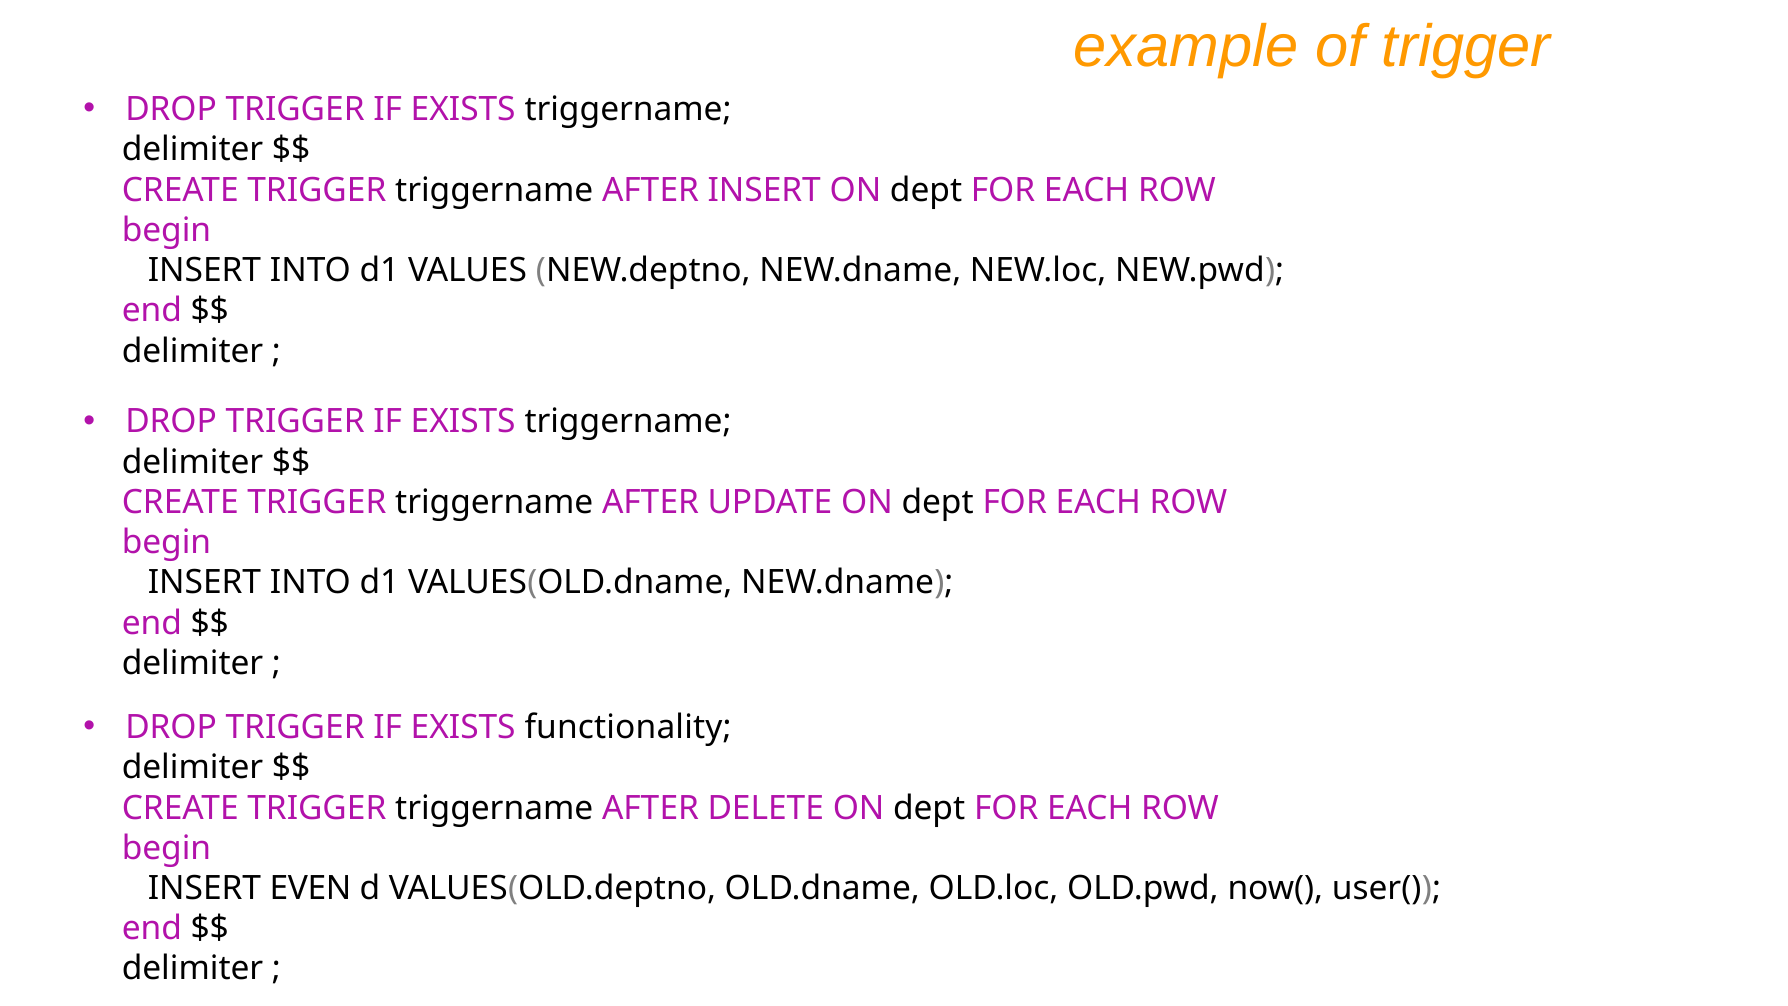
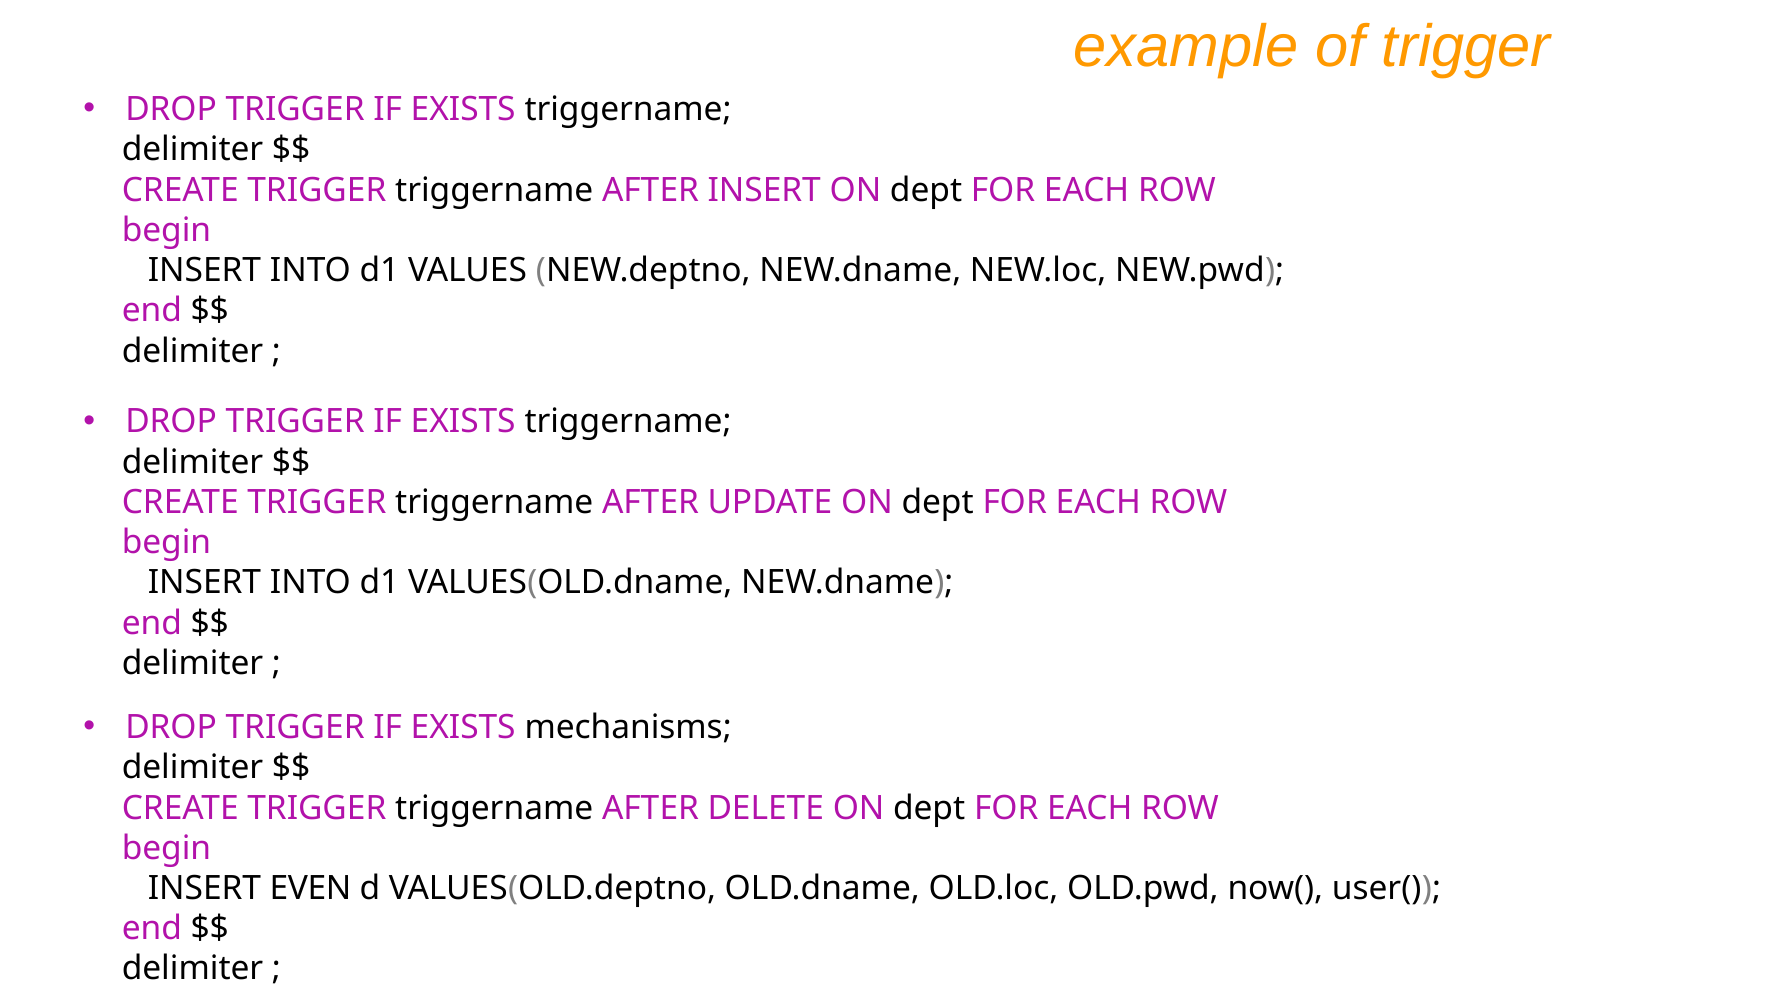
functionality: functionality -> mechanisms (628, 727)
